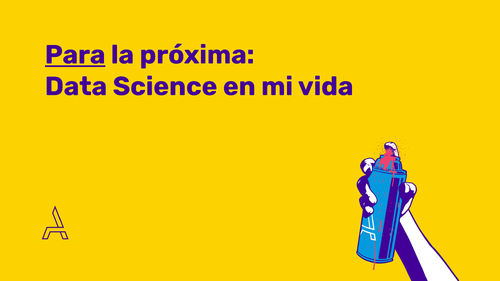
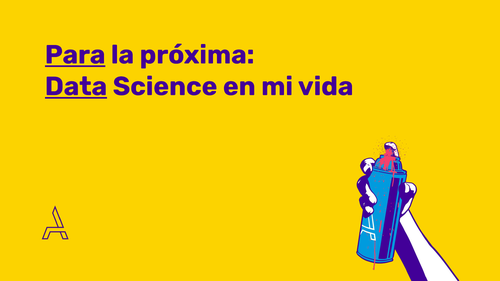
Data underline: none -> present (76, 86)
